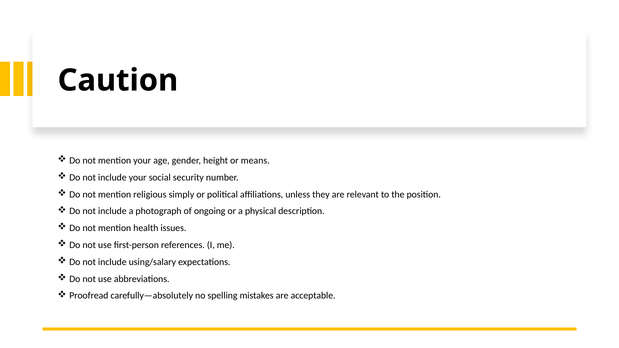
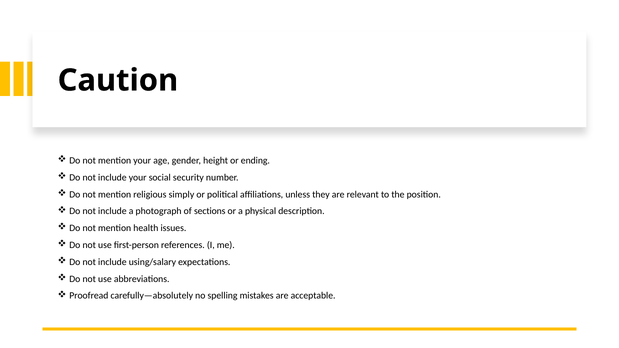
means: means -> ending (255, 161)
ongoing: ongoing -> sections (210, 211)
